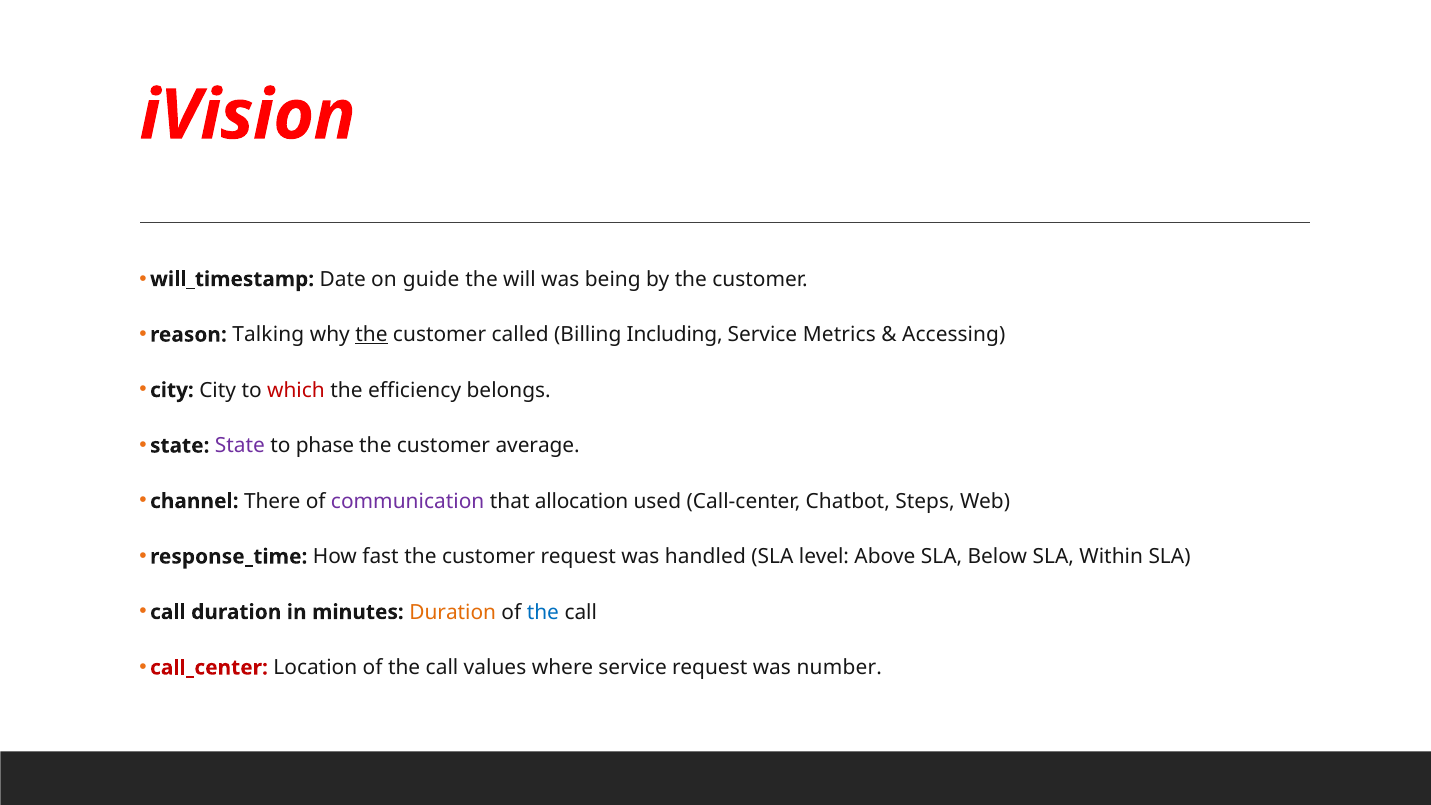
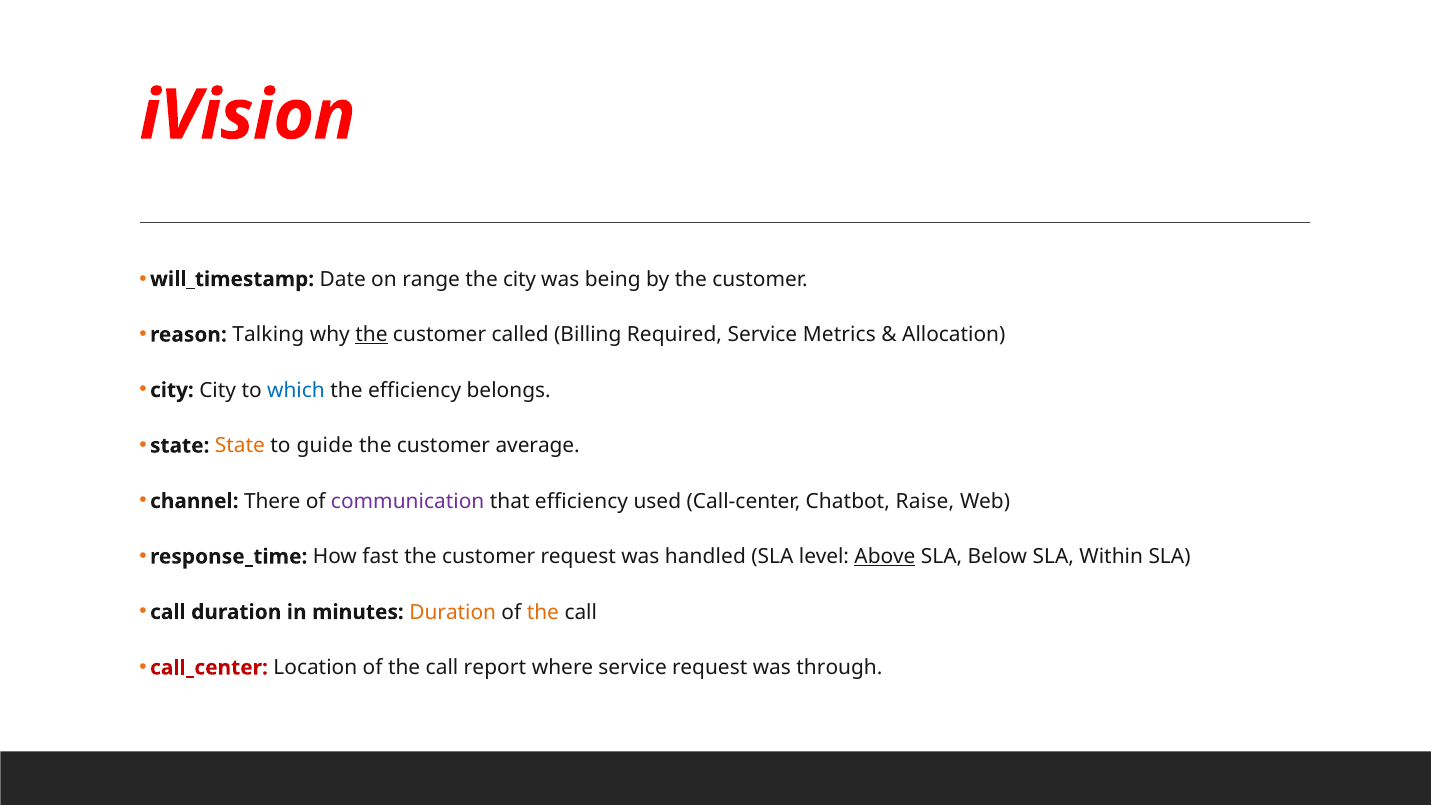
guide: guide -> range (431, 279)
the will: will -> city (520, 279)
Including: Including -> Required (674, 335)
Accessing: Accessing -> Allocation (954, 335)
which colour: red -> blue (296, 390)
State colour: purple -> orange (240, 446)
phase: phase -> guide (325, 446)
that allocation: allocation -> efficiency (582, 501)
Steps: Steps -> Raise (925, 501)
Above underline: none -> present (885, 557)
the colour: blue -> orange (543, 612)
values: values -> report (495, 668)
number: number -> through (839, 668)
